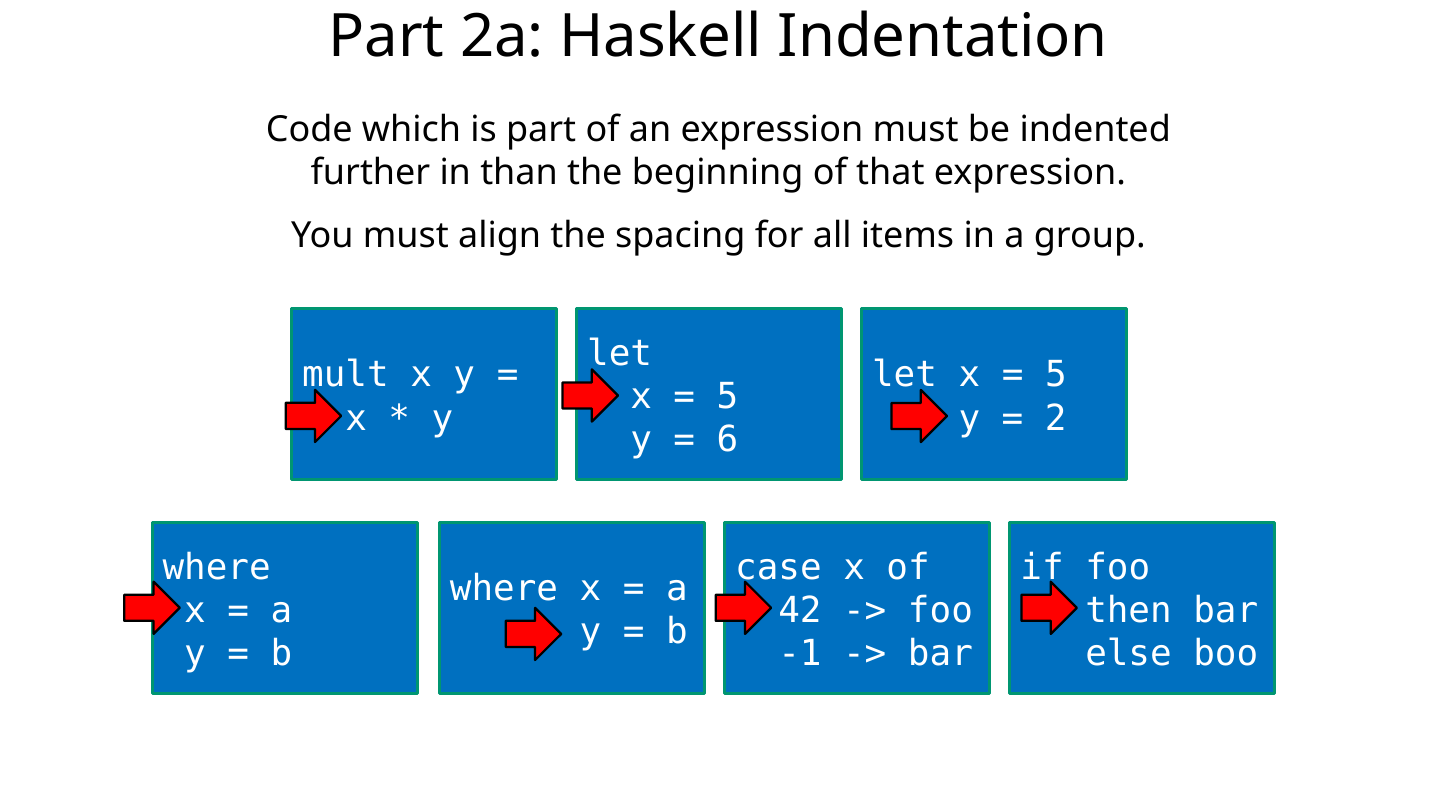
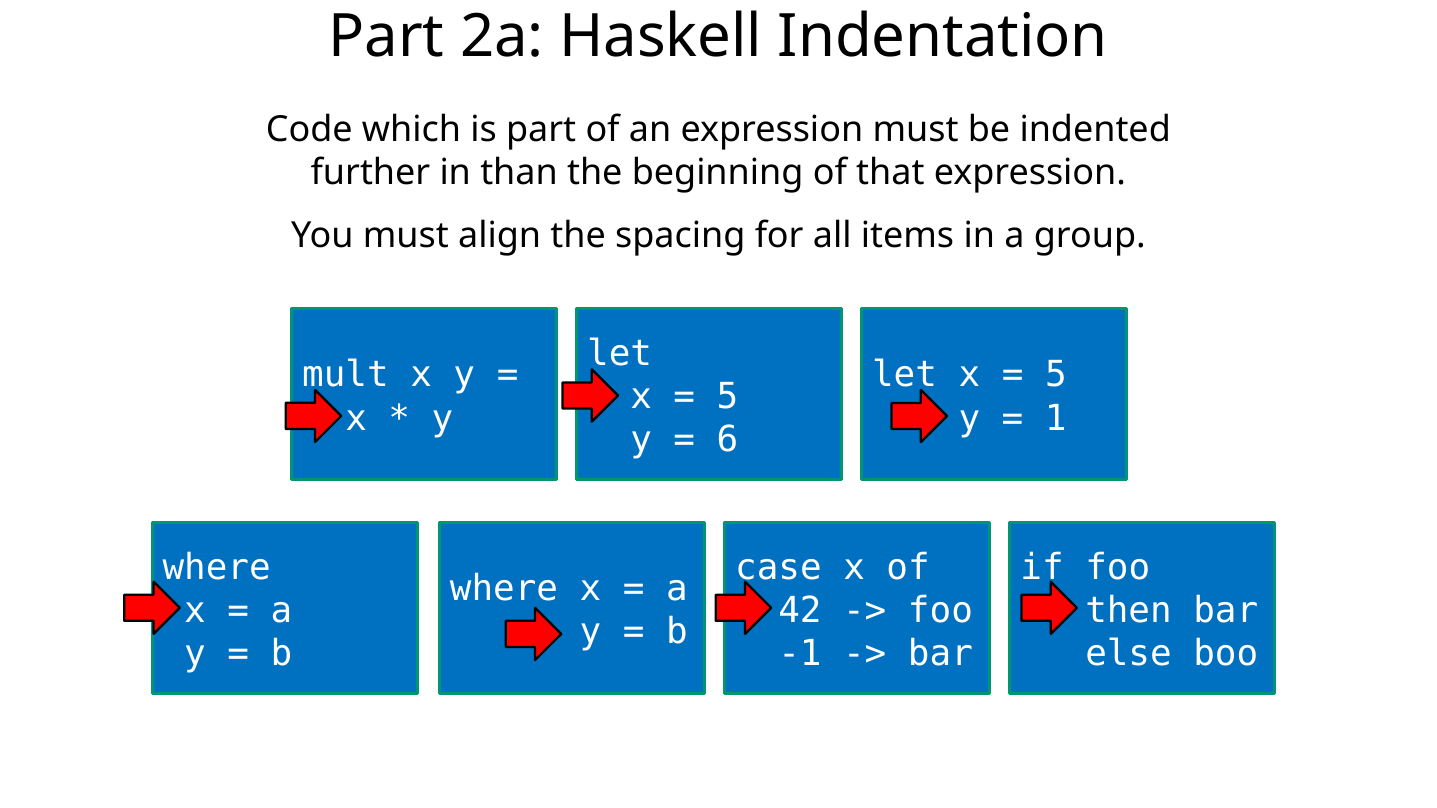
2: 2 -> 1 (1056, 418)
